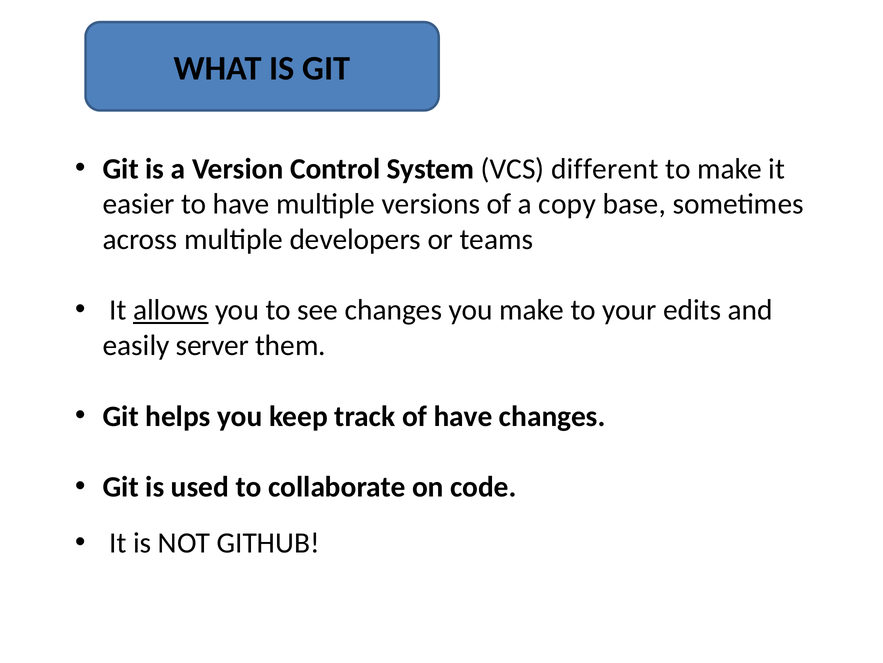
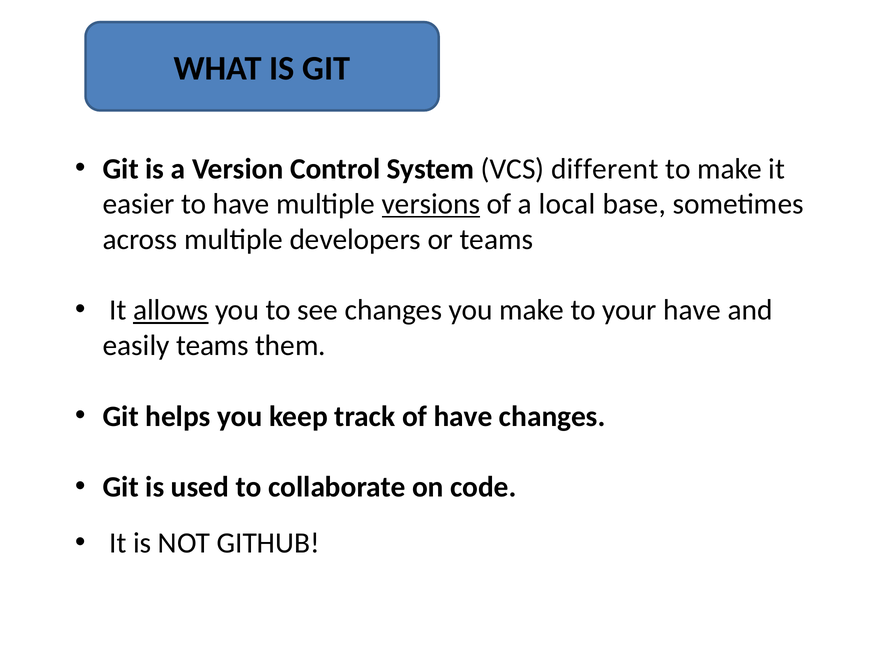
versions underline: none -> present (431, 204)
copy: copy -> local (567, 204)
your edits: edits -> have (692, 310)
easily server: server -> teams (212, 345)
